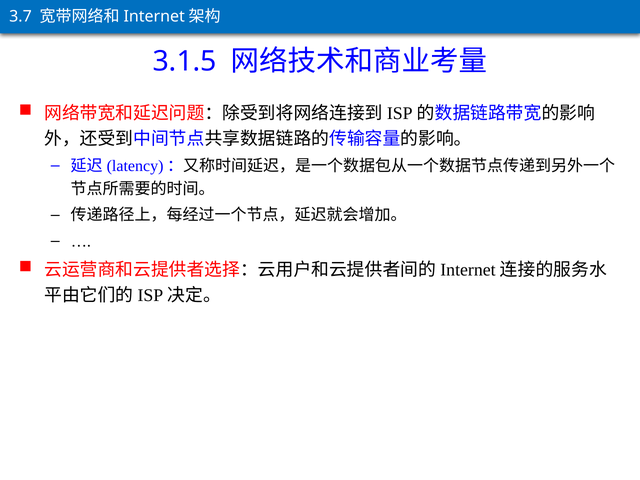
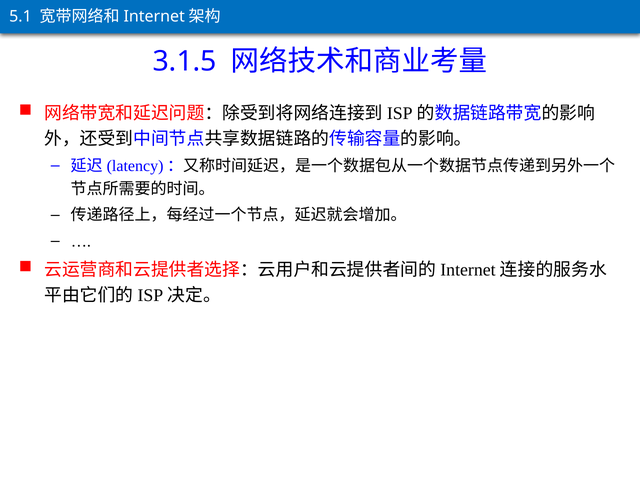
3.7: 3.7 -> 5.1 (21, 16)
